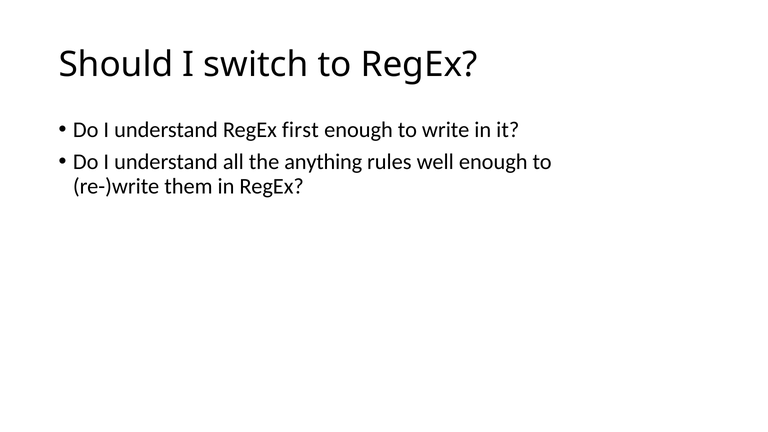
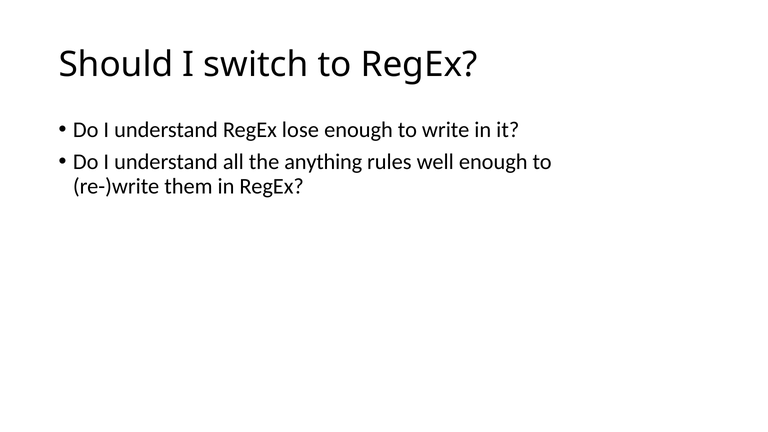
first: first -> lose (300, 130)
